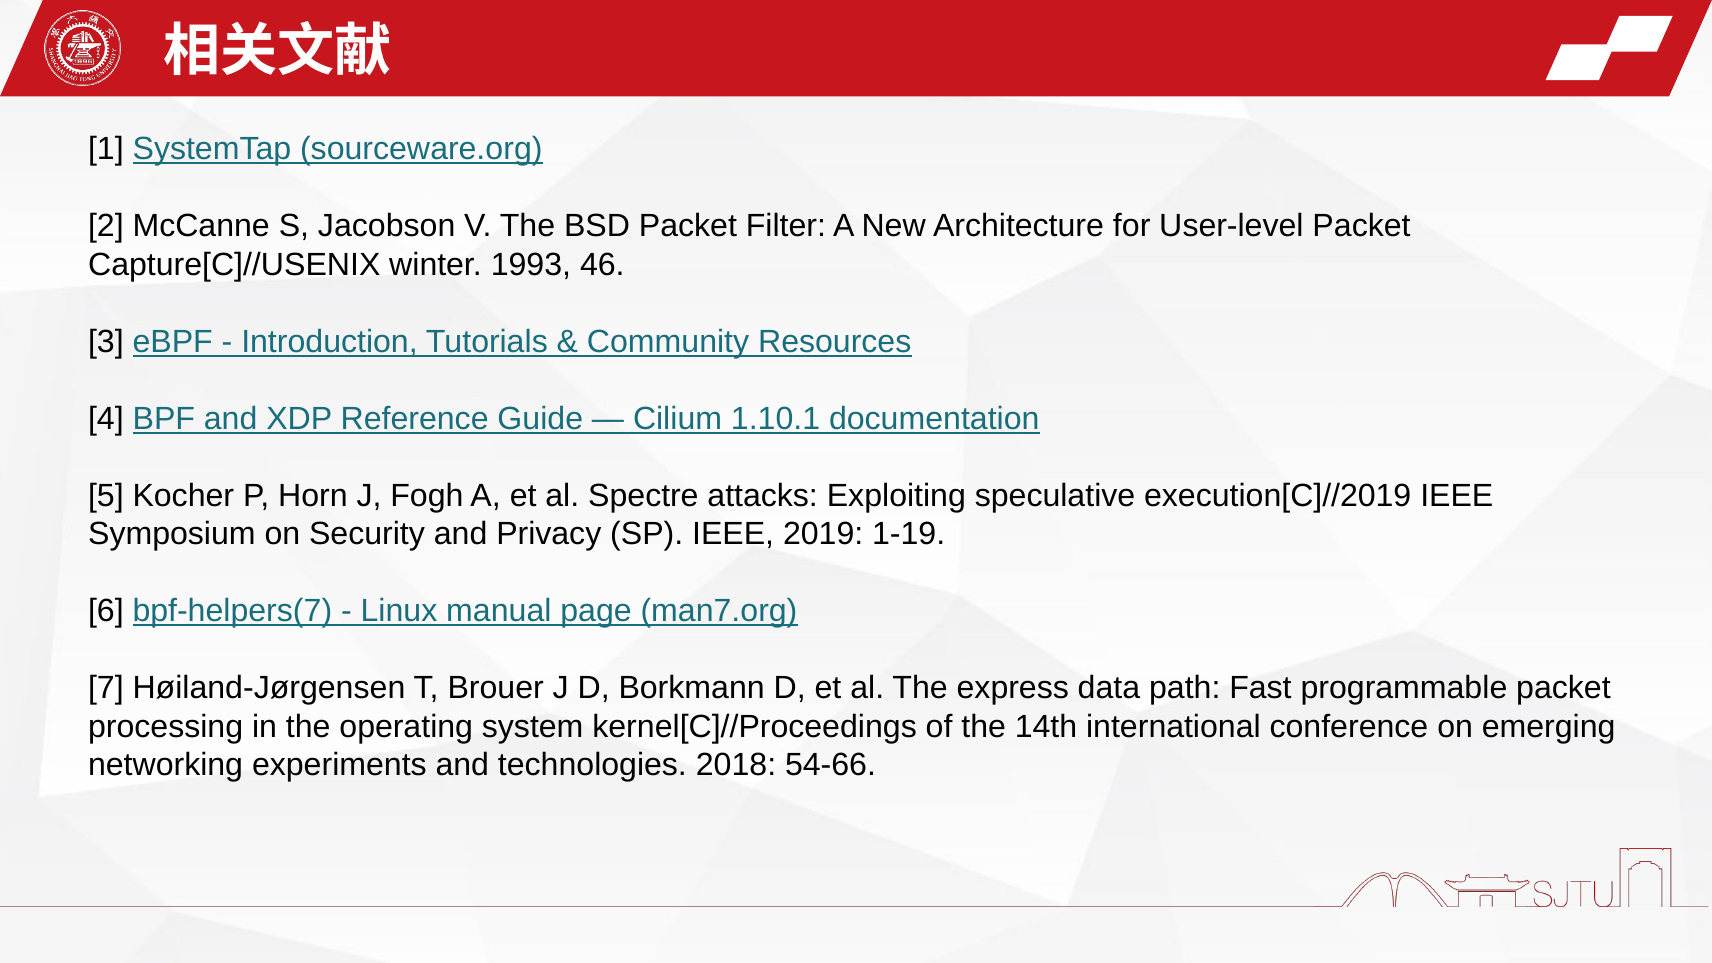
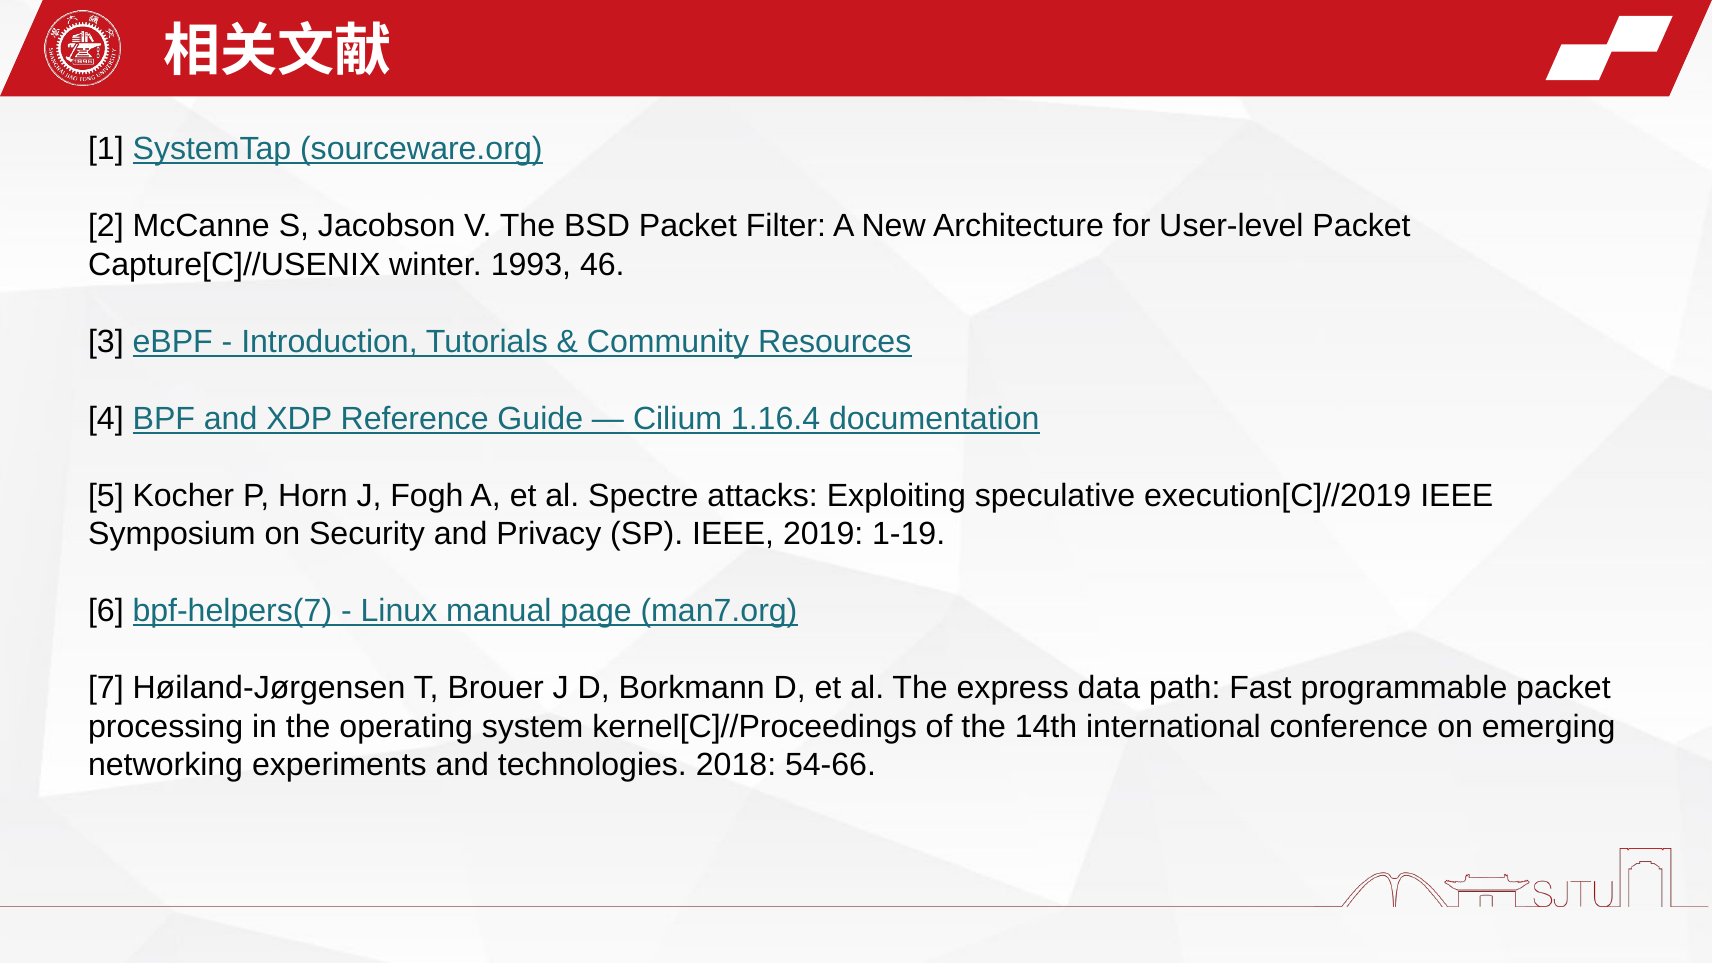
1.10.1: 1.10.1 -> 1.16.4 (776, 419)
